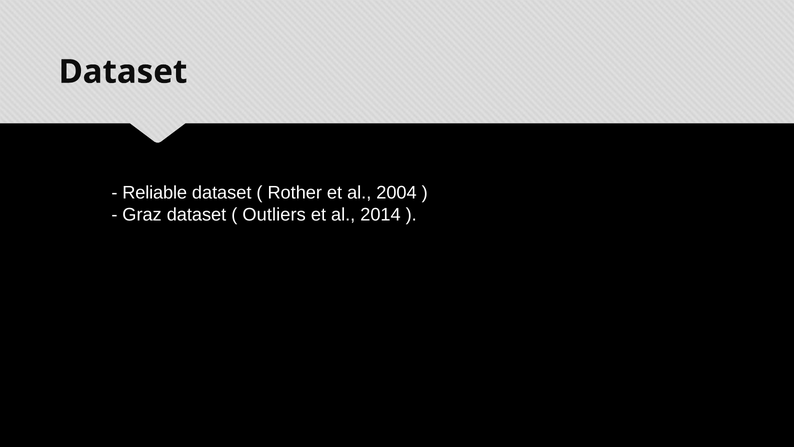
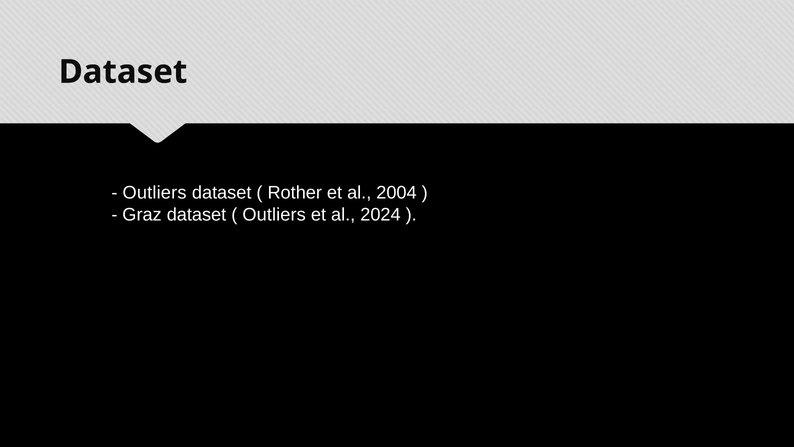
Reliable: Reliable -> Outliers (155, 193)
2014: 2014 -> 2024 (380, 214)
